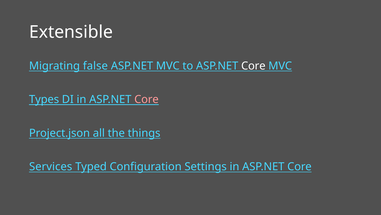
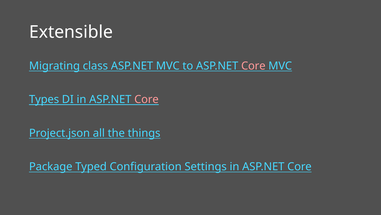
false: false -> class (95, 66)
Core colour: white -> pink (253, 66)
Services: Services -> Package (51, 166)
